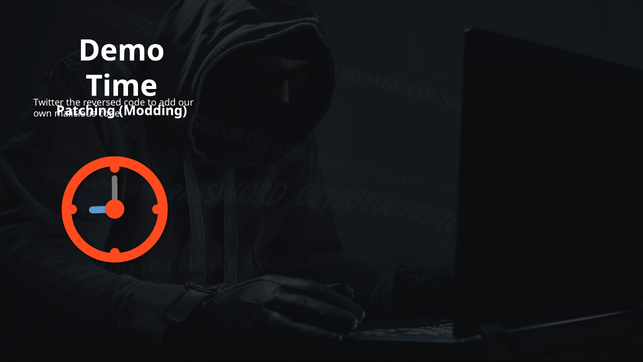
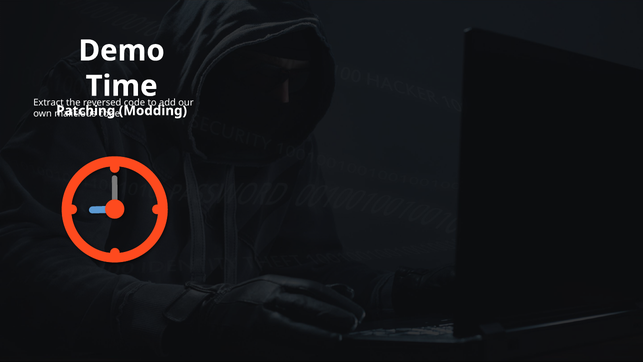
Twitter: Twitter -> Extract (48, 102)
